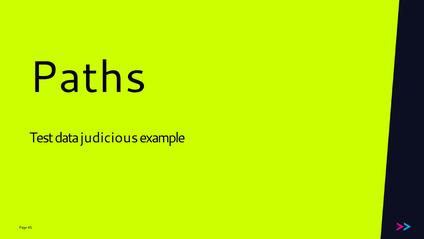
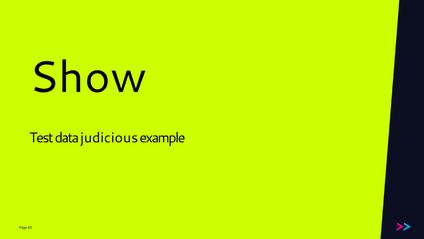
Paths: Paths -> Show (88, 77)
